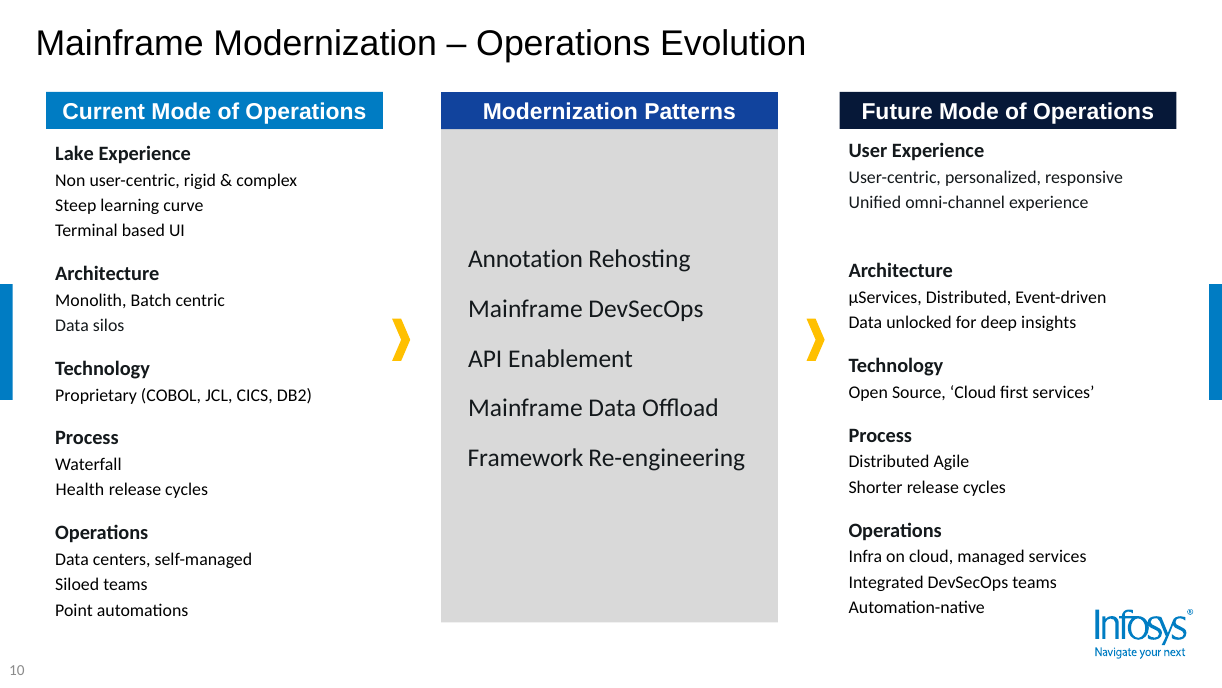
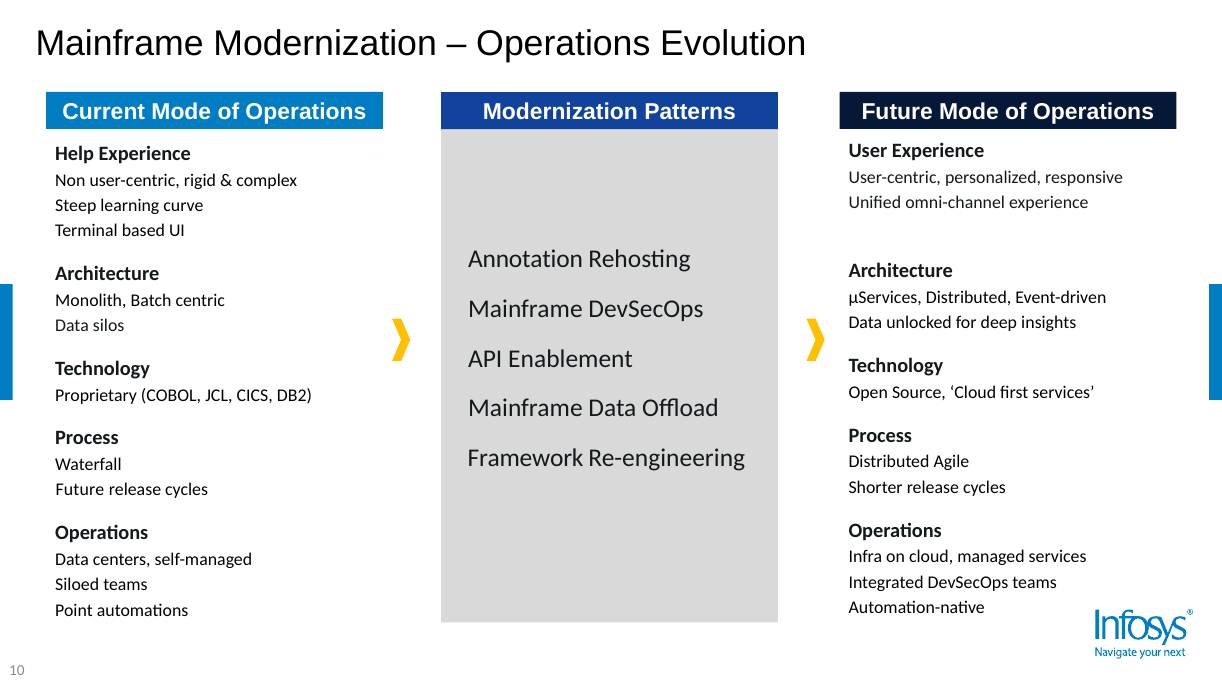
Lake: Lake -> Help (75, 154)
Health: Health -> Future (80, 490)
